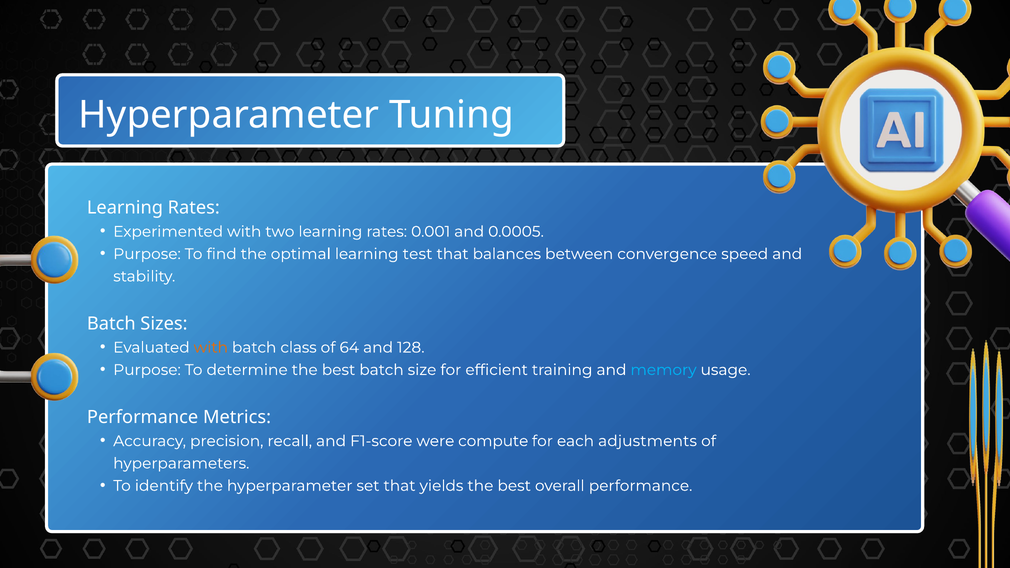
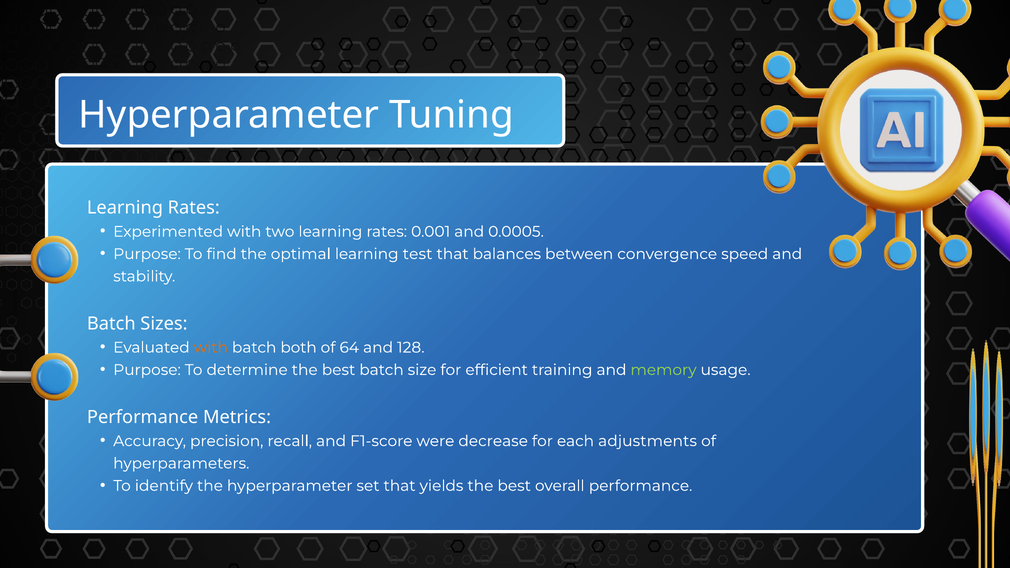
class: class -> both (299, 348)
memory colour: light blue -> light green (664, 370)
compute: compute -> decrease (493, 441)
